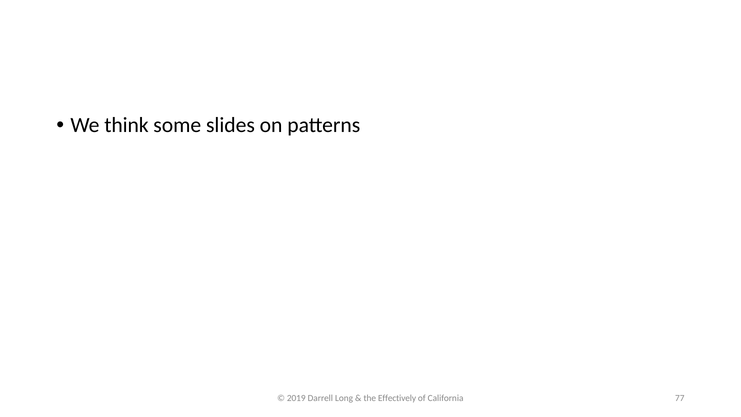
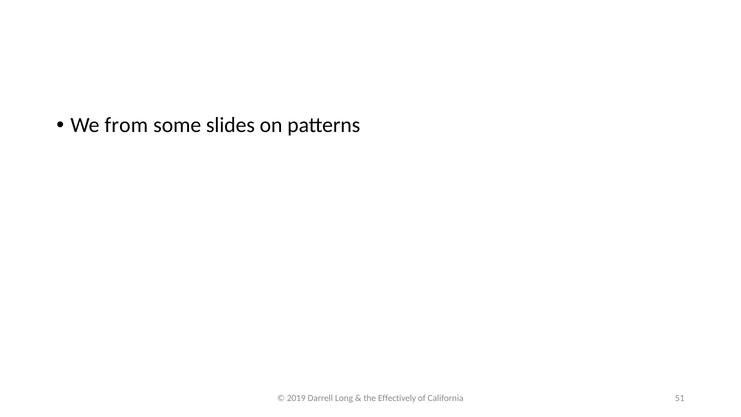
think: think -> from (126, 125)
77: 77 -> 51 (680, 398)
